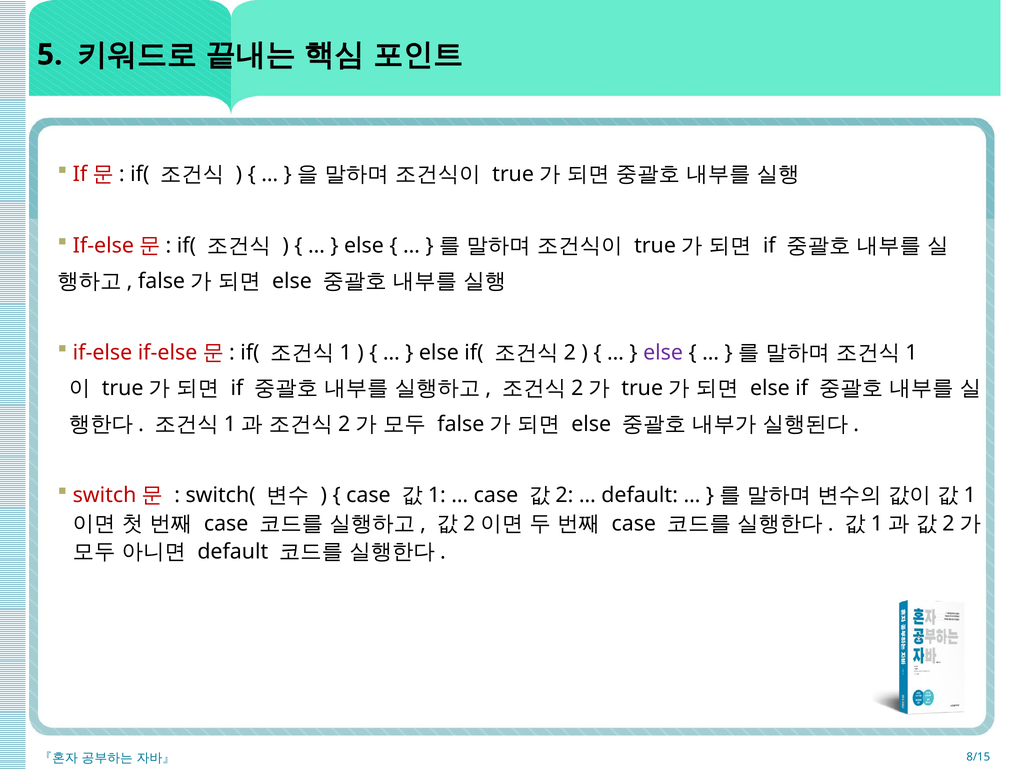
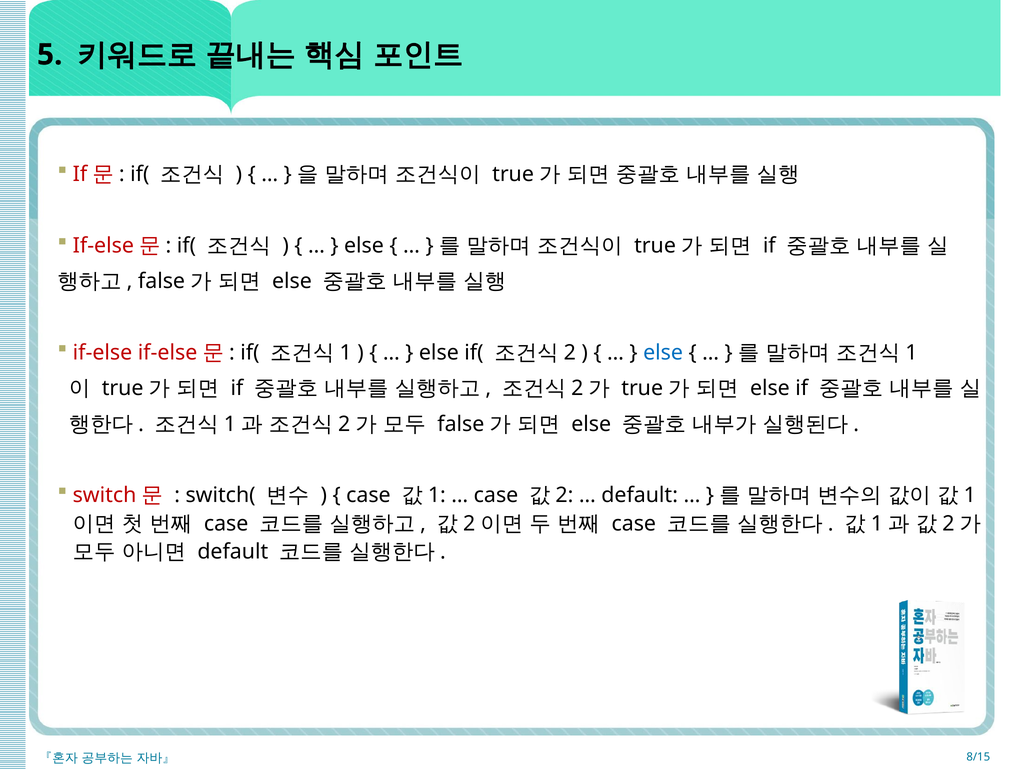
else colour: purple -> blue (663, 352)
